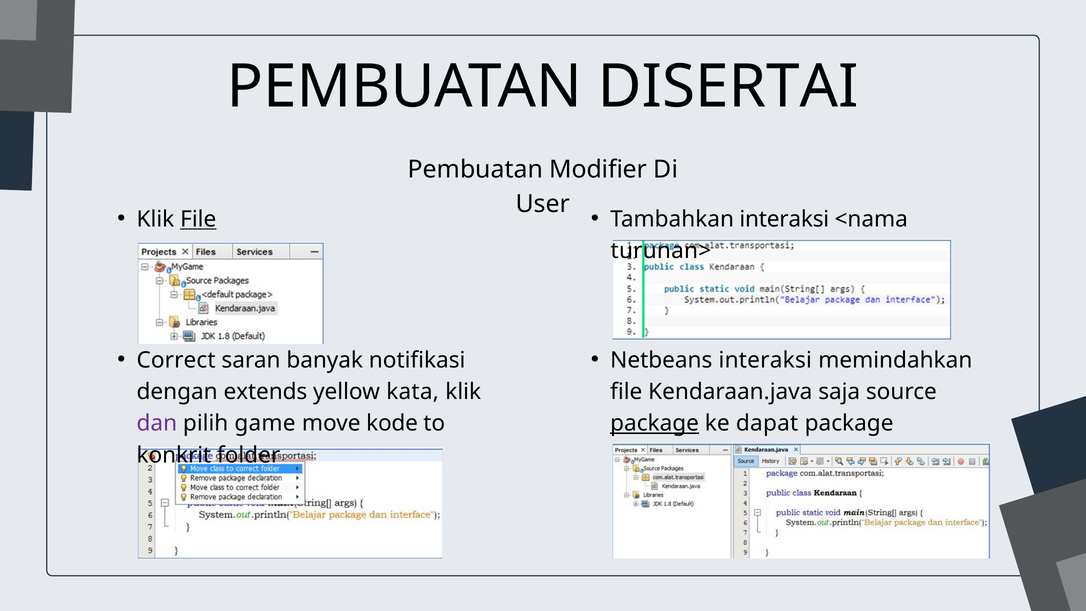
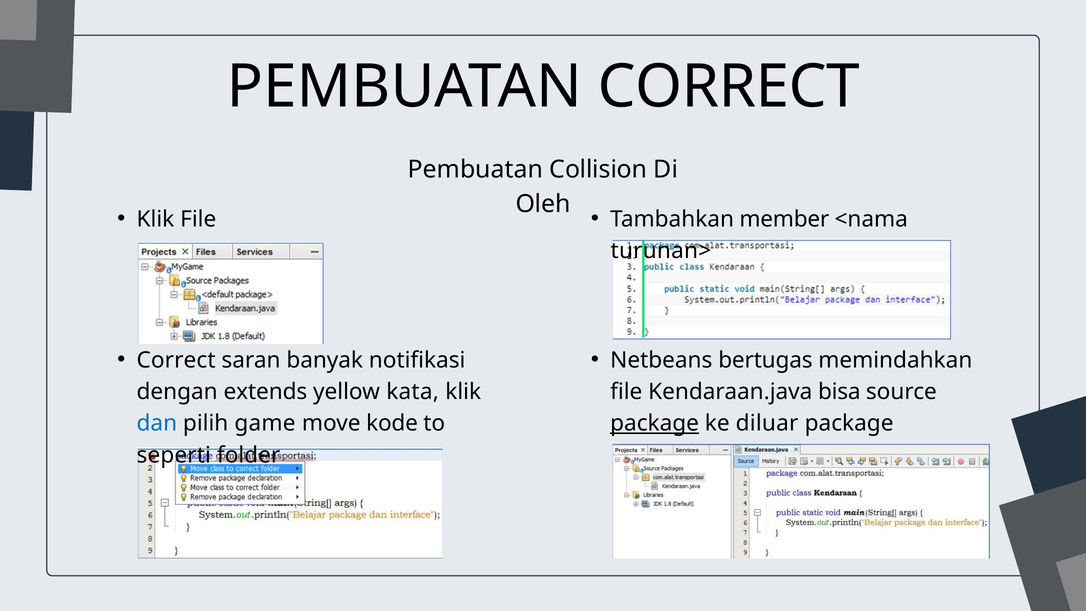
PEMBUATAN DISERTAI: DISERTAI -> CORRECT (729, 87)
Modifier: Modifier -> Collision (598, 169)
User: User -> Oleh (543, 204)
File underline: present -> none (198, 219)
Tambahkan interaksi: interaksi -> member (784, 219)
Netbeans interaksi: interaksi -> bertugas (765, 360)
saja: saja -> bisa (839, 392)
dan colour: purple -> blue (157, 423)
dapat: dapat -> diluar (767, 423)
konkrit: konkrit -> seperti (174, 455)
